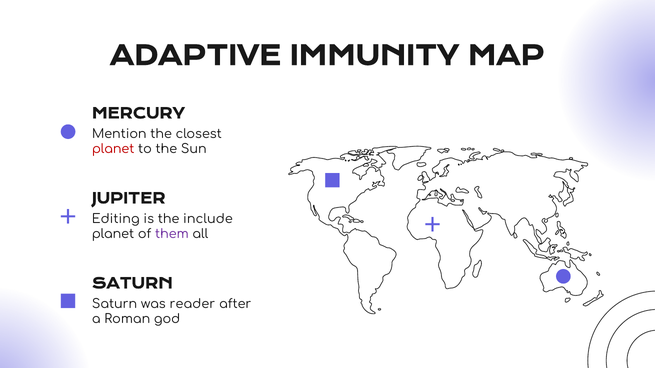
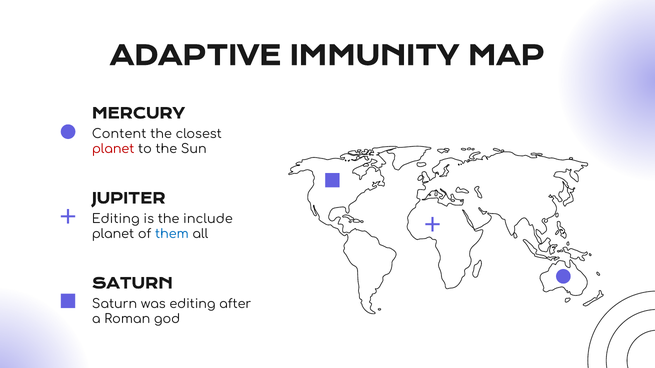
Mention: Mention -> Content (119, 134)
them colour: purple -> blue (172, 234)
was reader: reader -> editing (193, 304)
